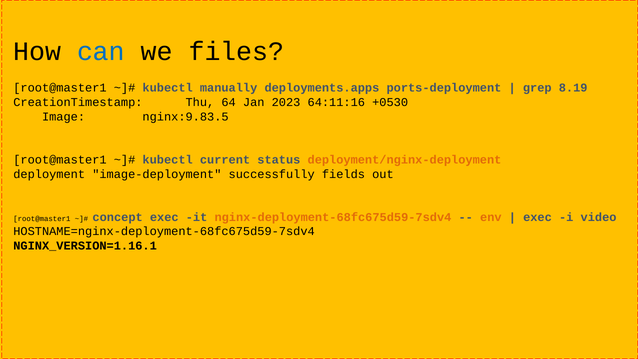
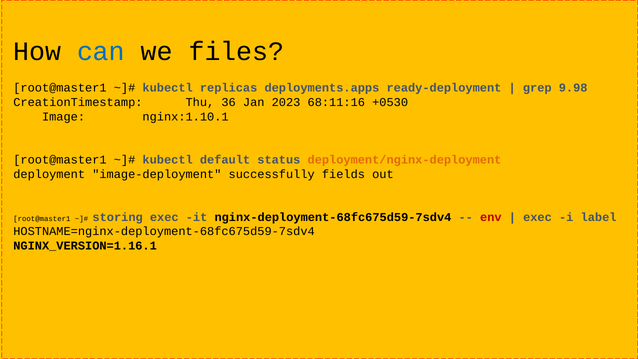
manually: manually -> replicas (229, 88)
ports-deployment: ports-deployment -> ready-deployment (444, 88)
8.19: 8.19 -> 9.98 (573, 88)
64: 64 -> 36 (229, 102)
64:11:16: 64:11:16 -> 68:11:16 (336, 102)
nginx:9.83.5: nginx:9.83.5 -> nginx:1.10.1 (186, 117)
current: current -> default (225, 160)
concept: concept -> storing (118, 217)
nginx-deployment-68fc675d59-7sdv4 colour: orange -> black (333, 217)
env colour: orange -> red (491, 217)
video: video -> label (599, 217)
